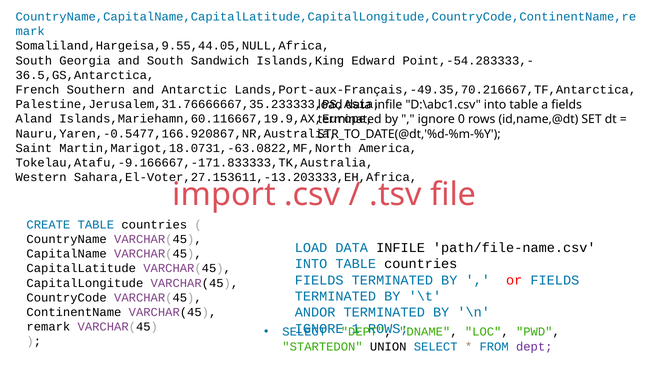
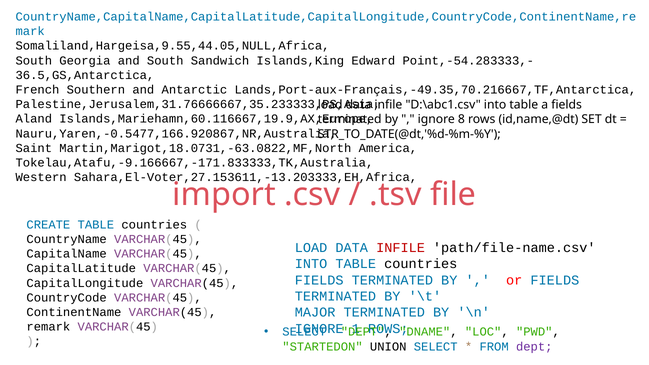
0: 0 -> 8 (461, 119)
INFILE colour: black -> red (401, 248)
ANDOR: ANDOR -> MAJOR (315, 313)
